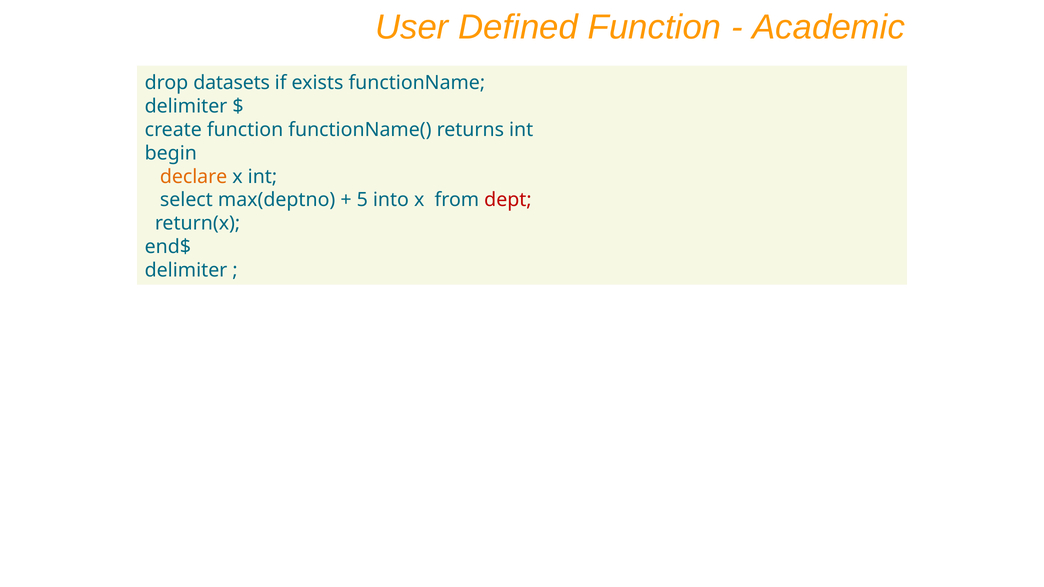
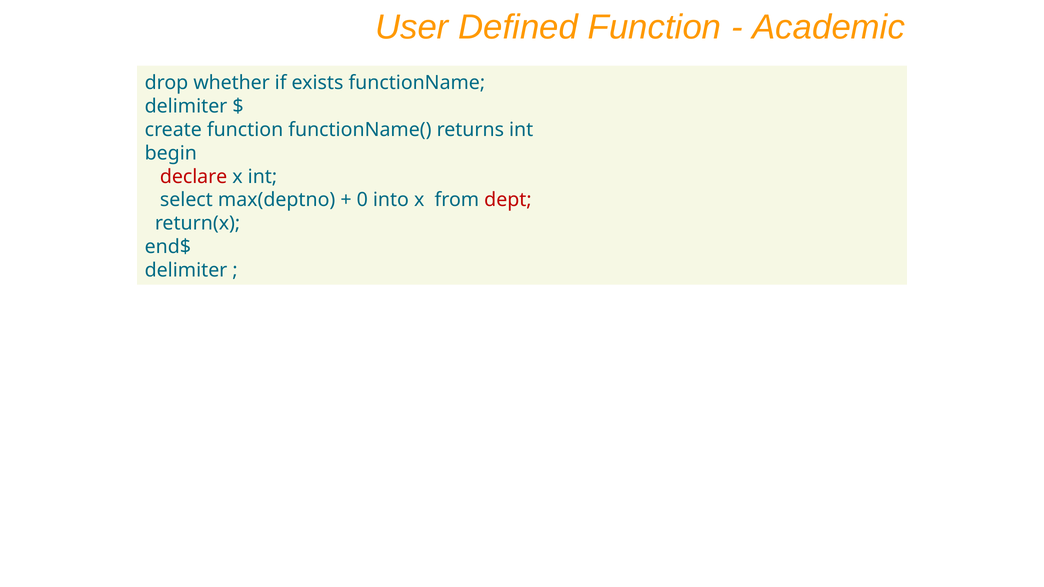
datasets: datasets -> whether (232, 83)
declare colour: orange -> red (194, 177)
5: 5 -> 0 (362, 200)
